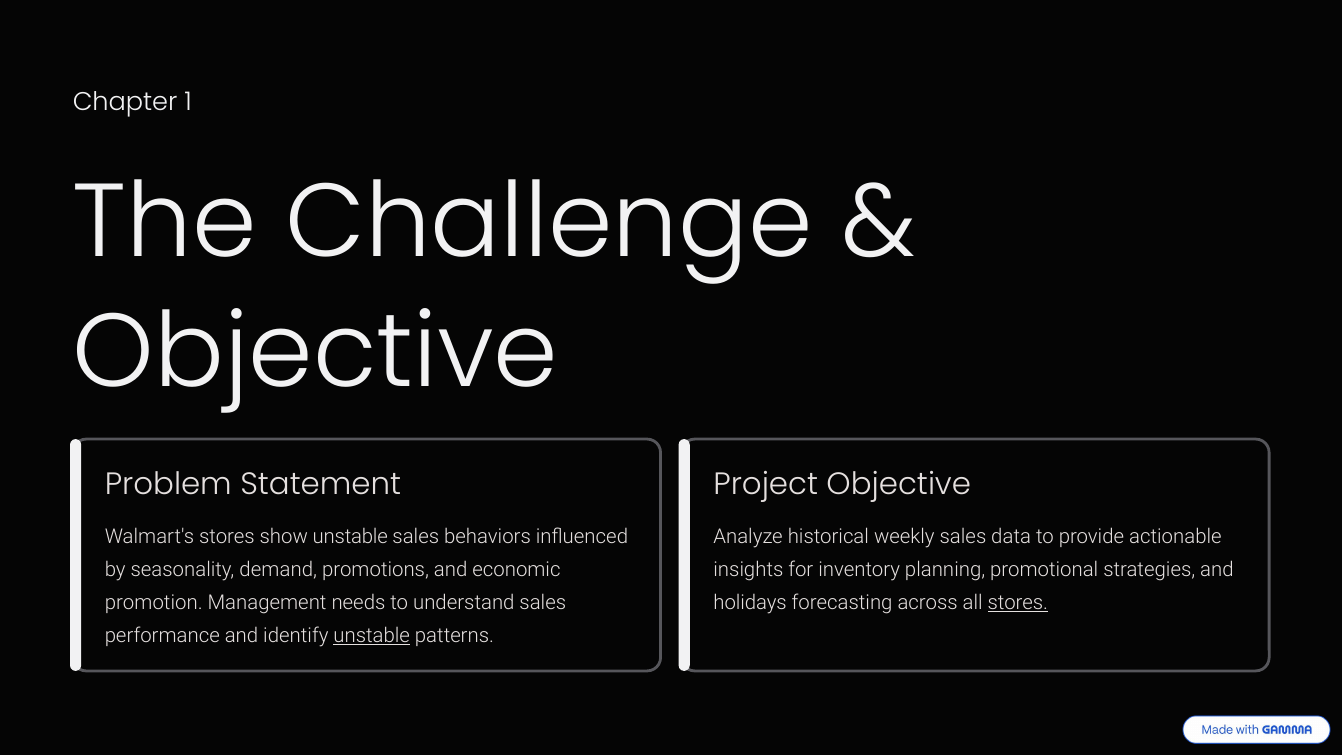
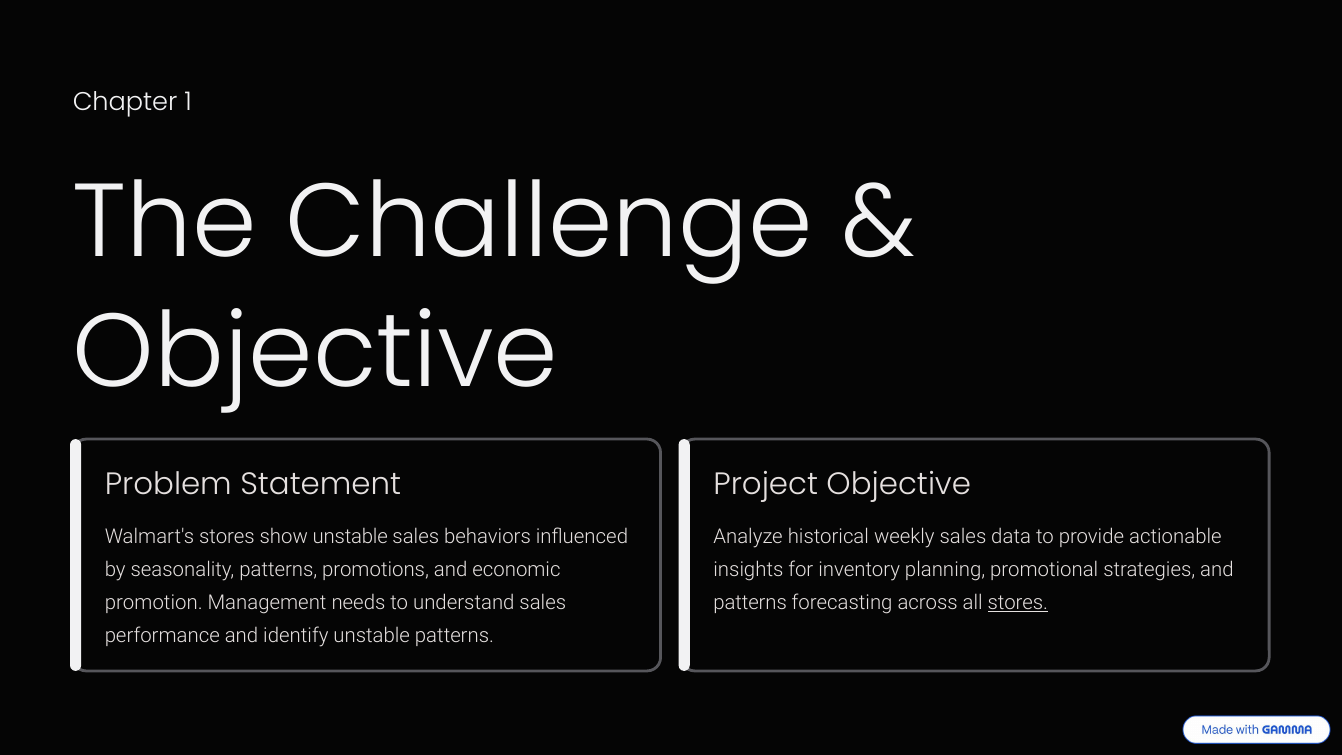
seasonality demand: demand -> patterns (278, 570)
holidays: holidays -> patterns (750, 603)
unstable underline: present -> none (372, 636)
